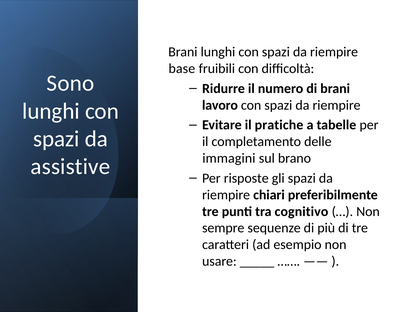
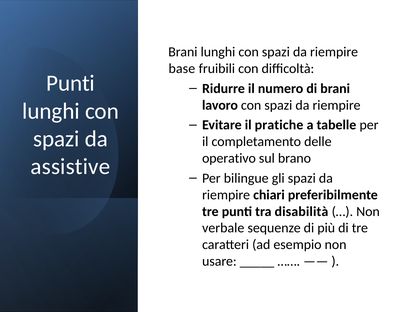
Sono: Sono -> Punti (71, 83)
immagini: immagini -> operativo (229, 158)
risposte: risposte -> bilingue (246, 178)
cognitivo: cognitivo -> disabilità (301, 211)
sempre: sempre -> verbale (223, 228)
